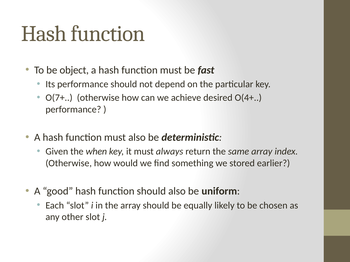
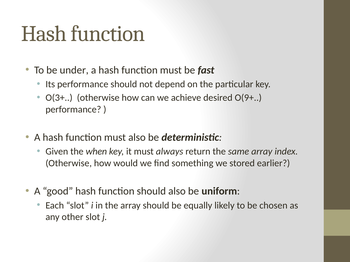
object: object -> under (74, 70)
O(7+: O(7+ -> O(3+ (59, 98)
O(4+: O(4+ -> O(9+ (248, 98)
